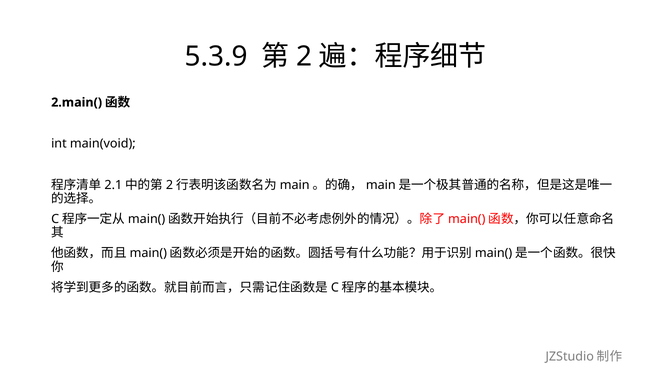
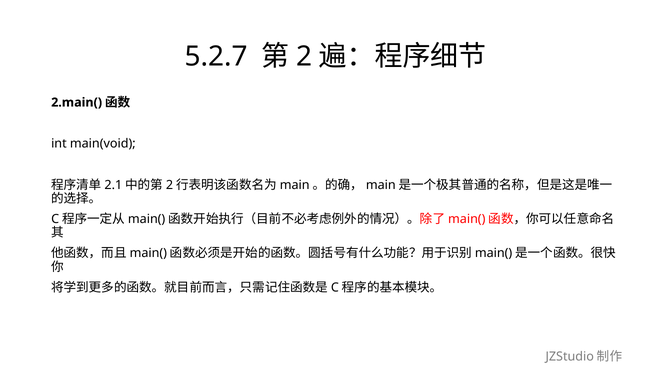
5.3.9: 5.3.9 -> 5.2.7 (216, 56)
